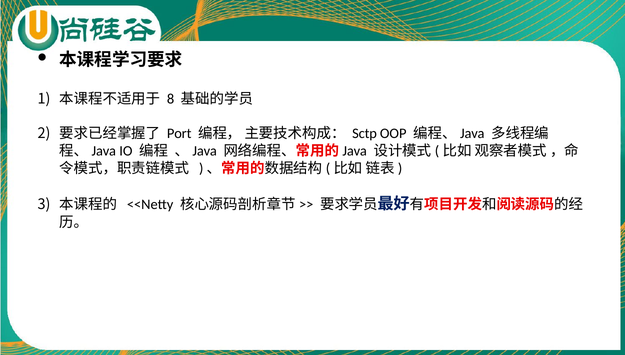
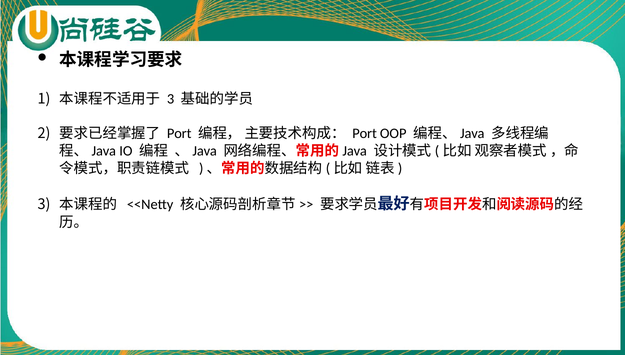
8: 8 -> 3 (171, 99)
Sctp: Sctp -> Port (365, 133)
